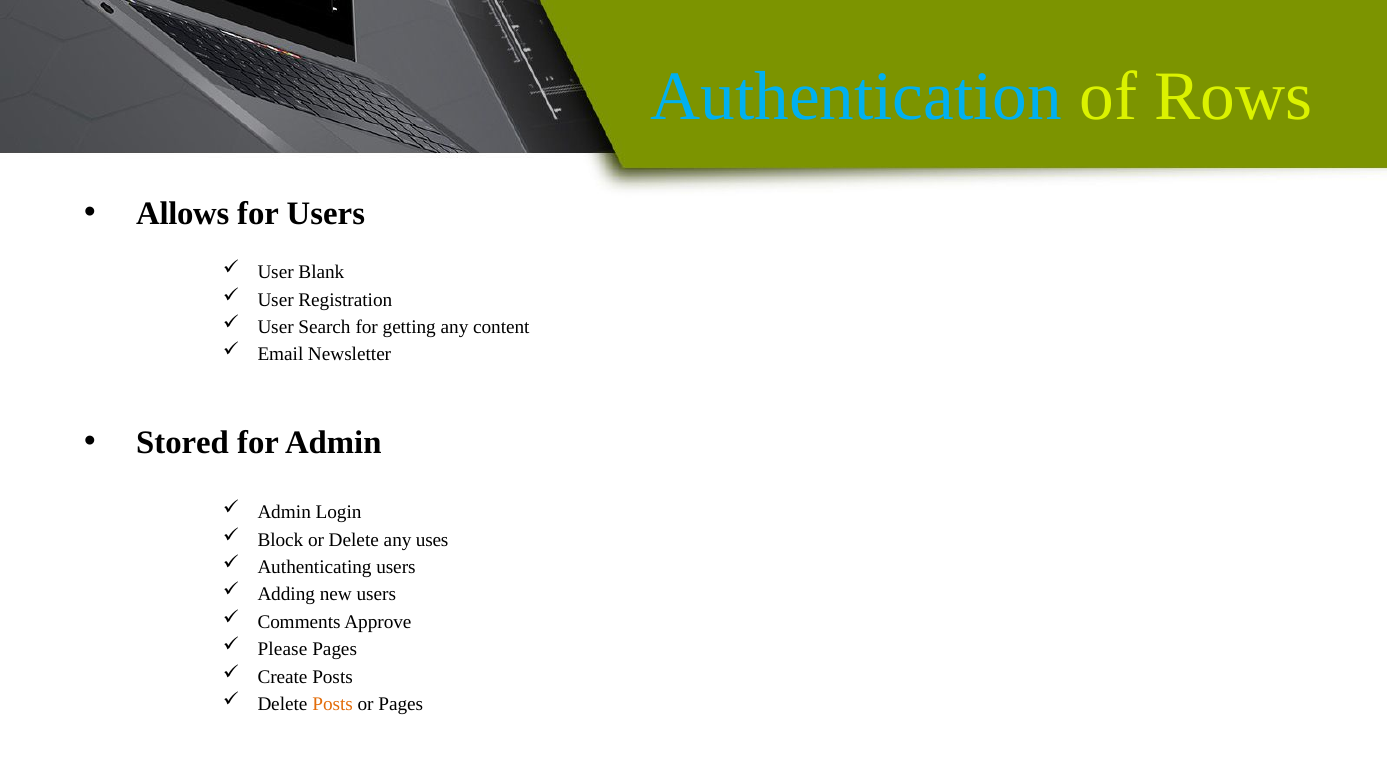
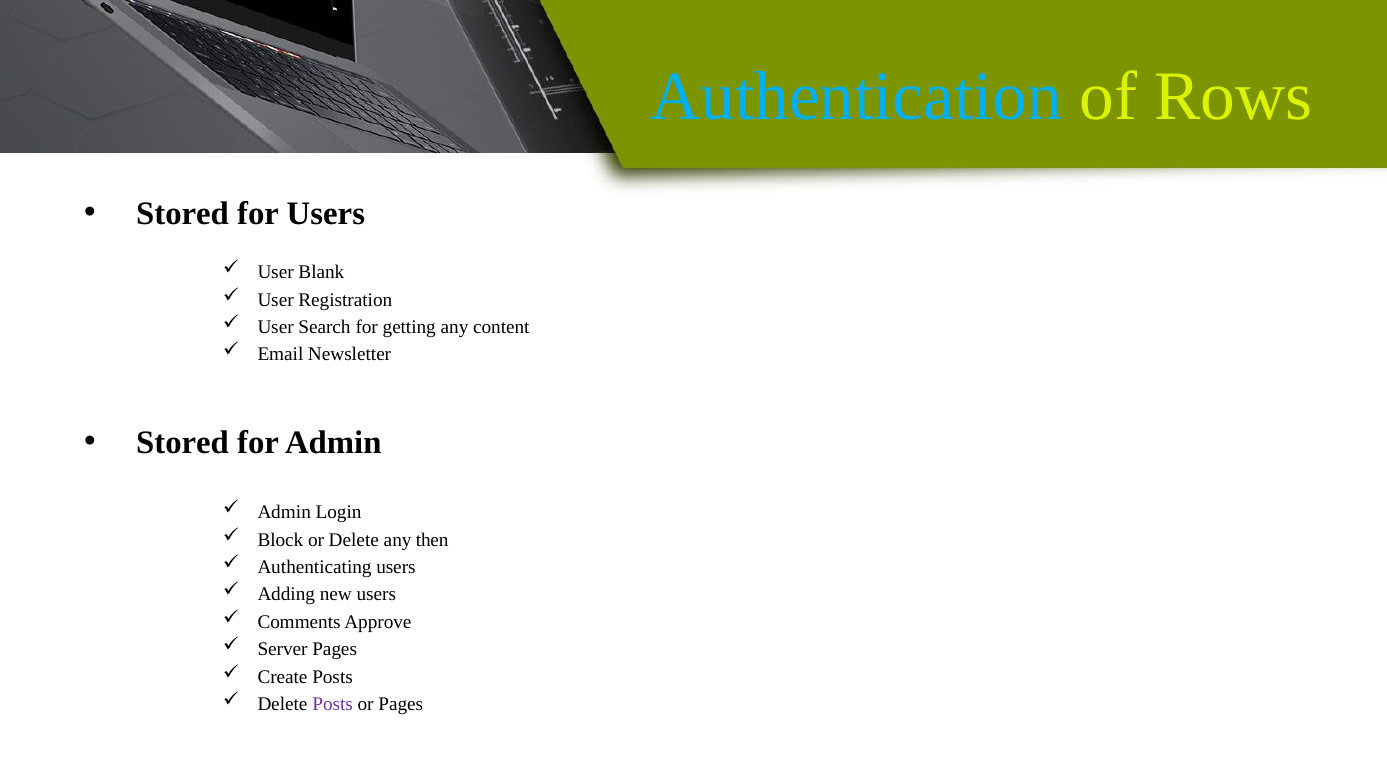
Allows: Allows -> Stored (183, 213)
uses: uses -> then (432, 540)
Please: Please -> Server (283, 650)
Posts colour: orange -> purple (333, 704)
